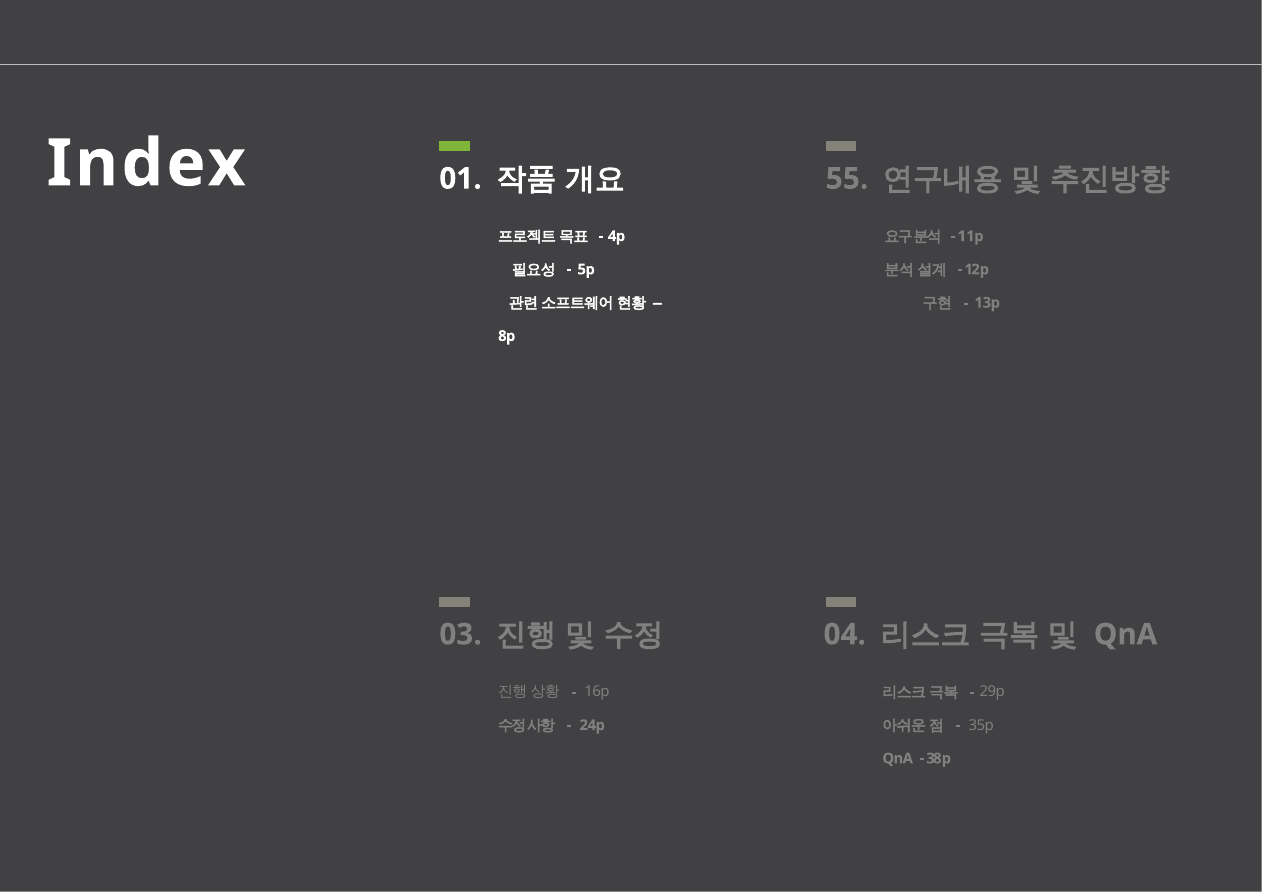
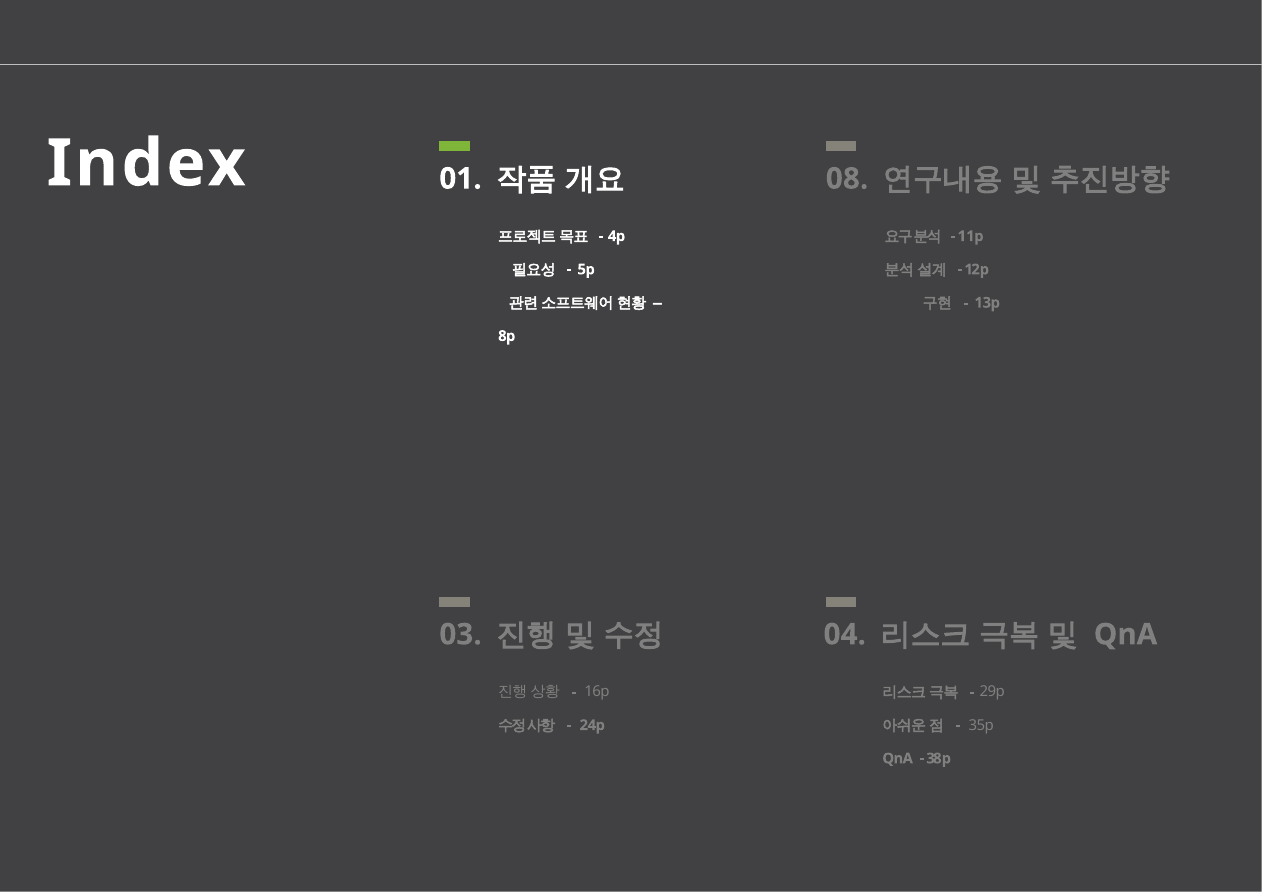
55: 55 -> 08 (847, 179)
